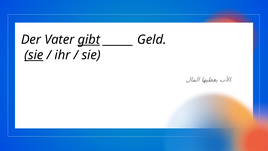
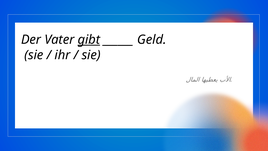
sie underline: present -> none (34, 55)
